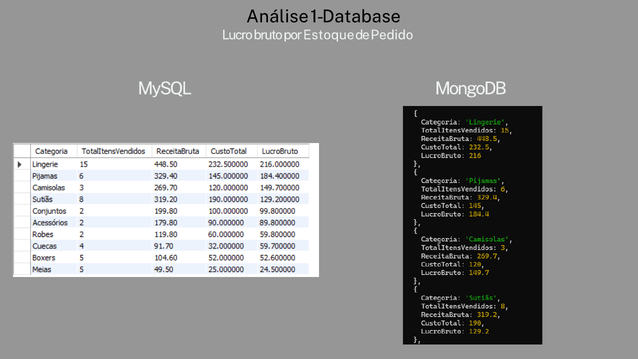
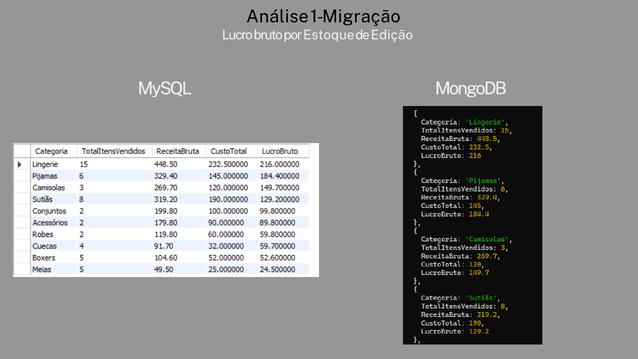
Database: Database -> Migração (361, 16)
Pedido: Pedido -> Edição (392, 35)
